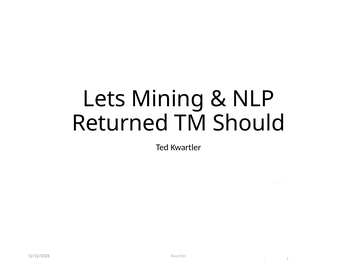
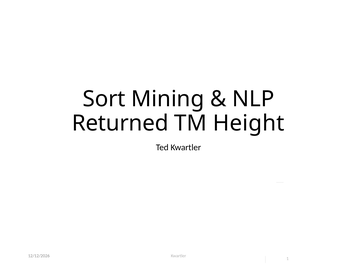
Lets: Lets -> Sort (104, 99)
Should: Should -> Height (249, 123)
